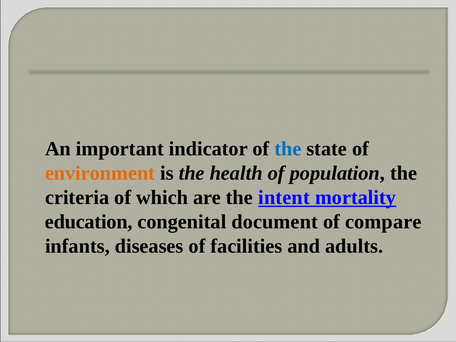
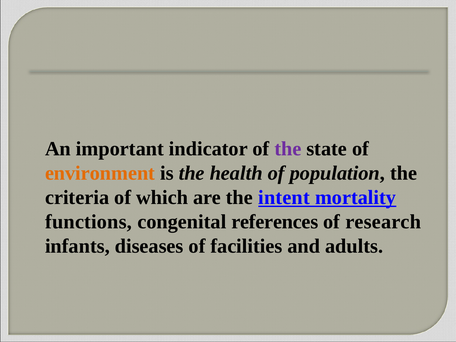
the colour: blue -> purple (288, 149)
education: education -> functions (89, 222)
document: document -> references (275, 222)
compare: compare -> research (383, 222)
